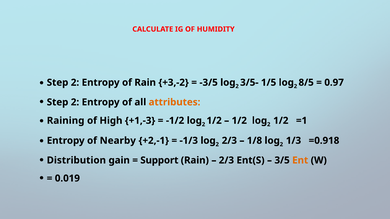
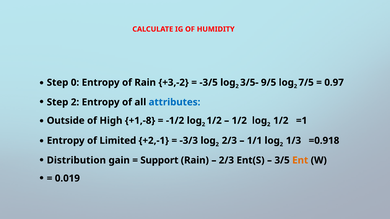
2: 2 -> 0 (75, 83)
1/5: 1/5 -> 9/5 (269, 83)
8/5: 8/5 -> 7/5 (306, 83)
attributes colour: orange -> blue (174, 102)
Raining: Raining -> Outside (66, 121)
+1,-3: +1,-3 -> +1,-8 (140, 121)
Nearby: Nearby -> Limited (118, 141)
-1/3: -1/3 -> -3/3 (189, 141)
1/8: 1/8 -> 1/1 (254, 141)
